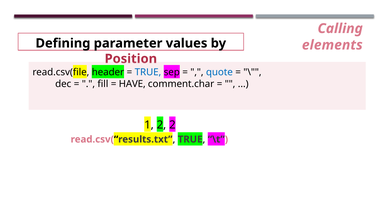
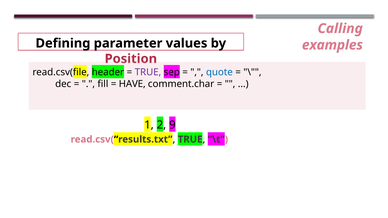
elements: elements -> examples (332, 45)
TRUE colour: blue -> purple (148, 72)
2 2: 2 -> 9 (172, 125)
